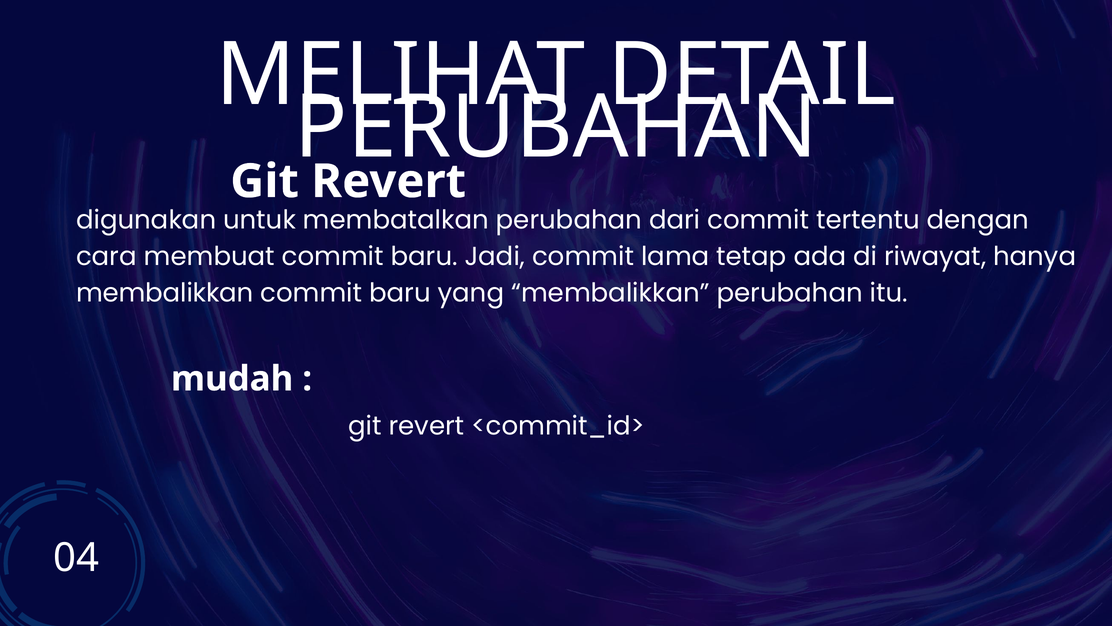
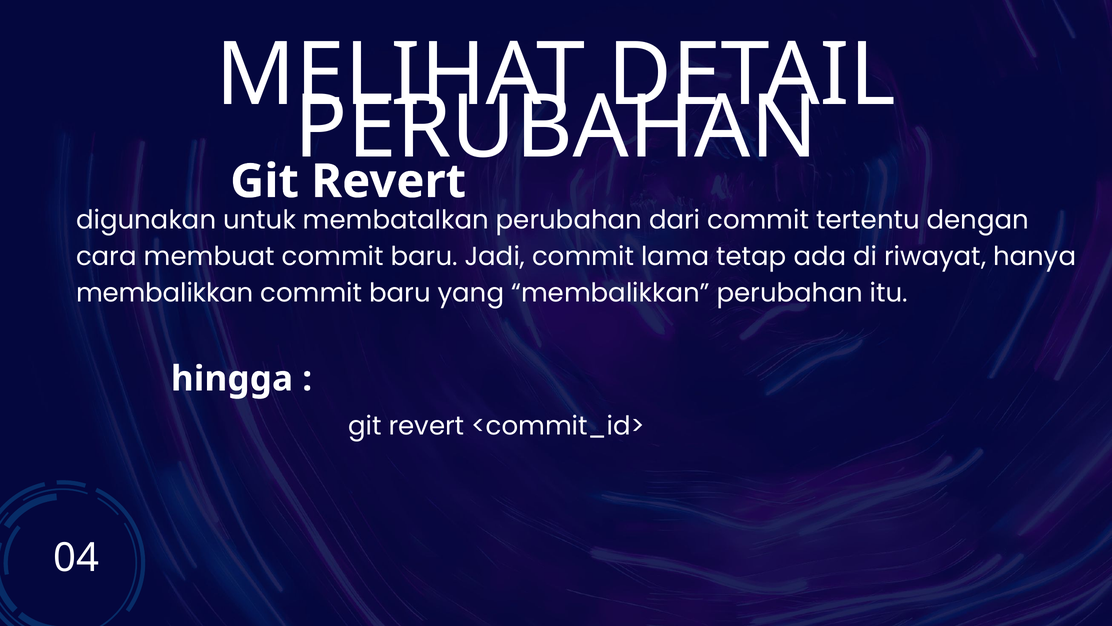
mudah: mudah -> hingga (232, 379)
